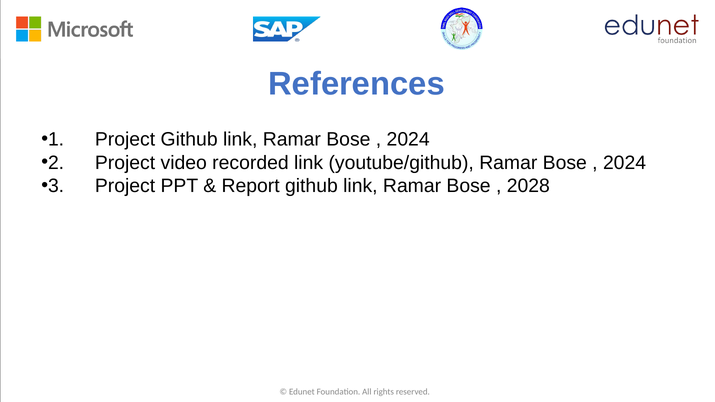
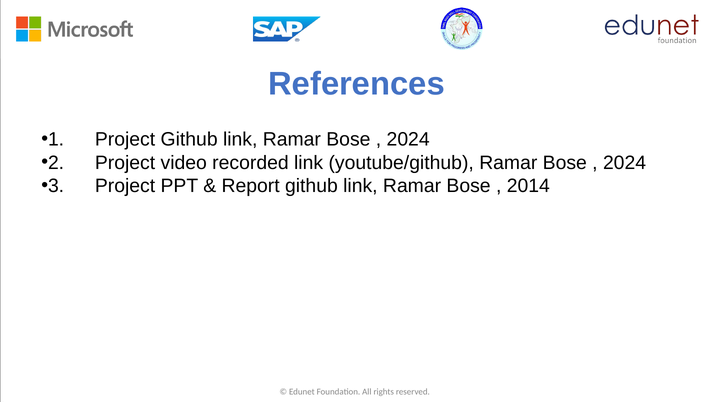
2028: 2028 -> 2014 (528, 186)
